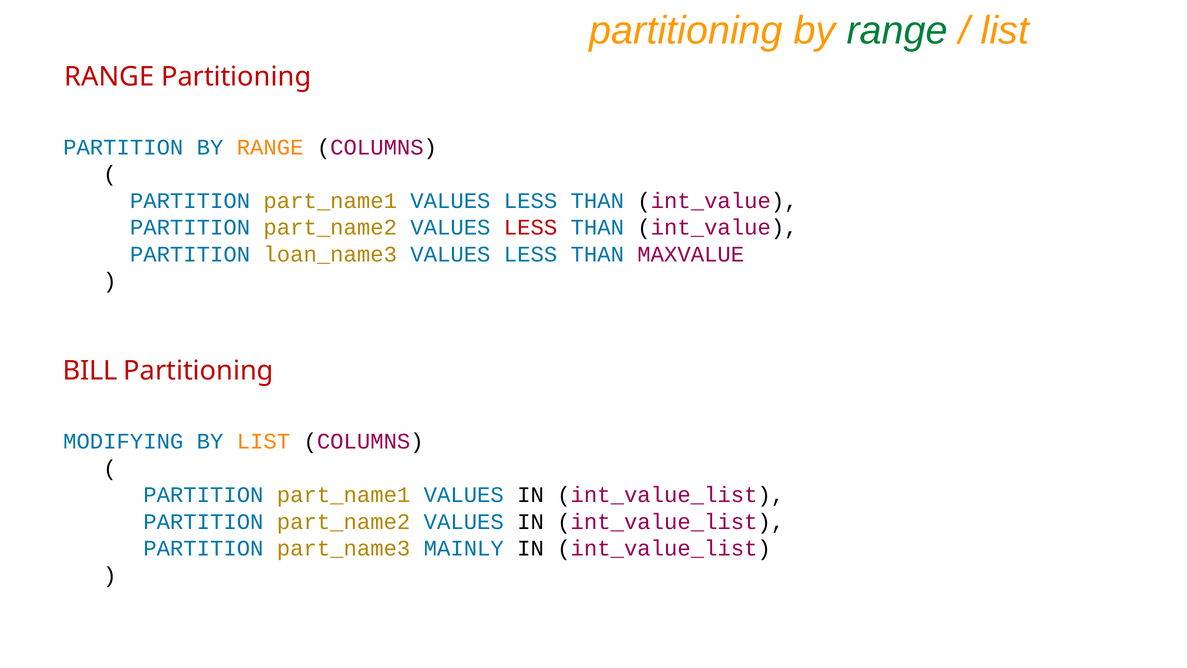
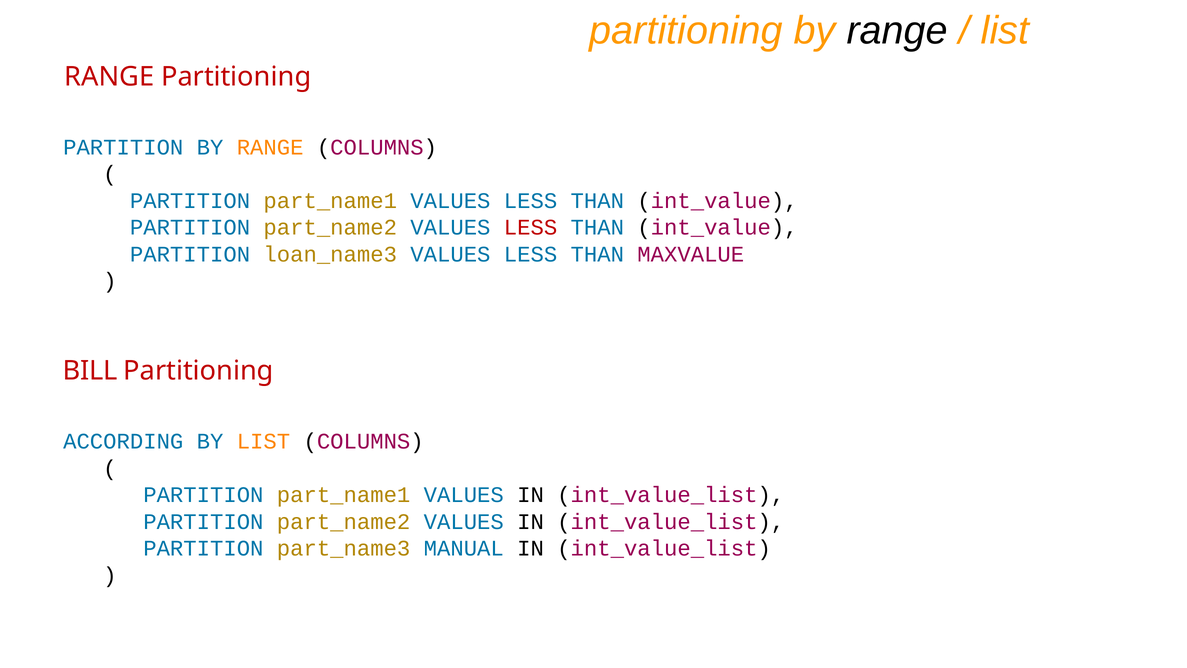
range colour: green -> black (897, 31)
MODIFYING: MODIFYING -> ACCORDING (123, 441)
MAINLY: MAINLY -> MANUAL (464, 548)
